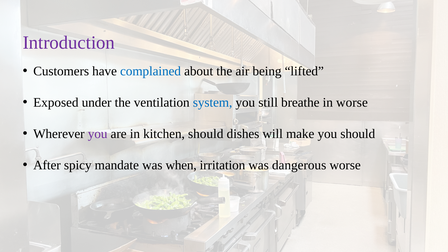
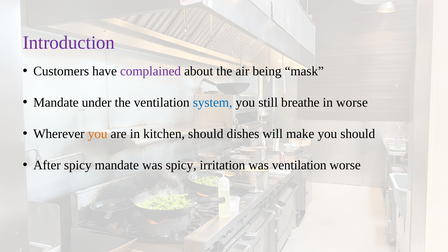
complained colour: blue -> purple (151, 71)
lifted: lifted -> mask (304, 71)
Exposed: Exposed -> Mandate (56, 103)
you colour: purple -> orange (98, 134)
was when: when -> spicy (181, 165)
was dangerous: dangerous -> ventilation (299, 165)
